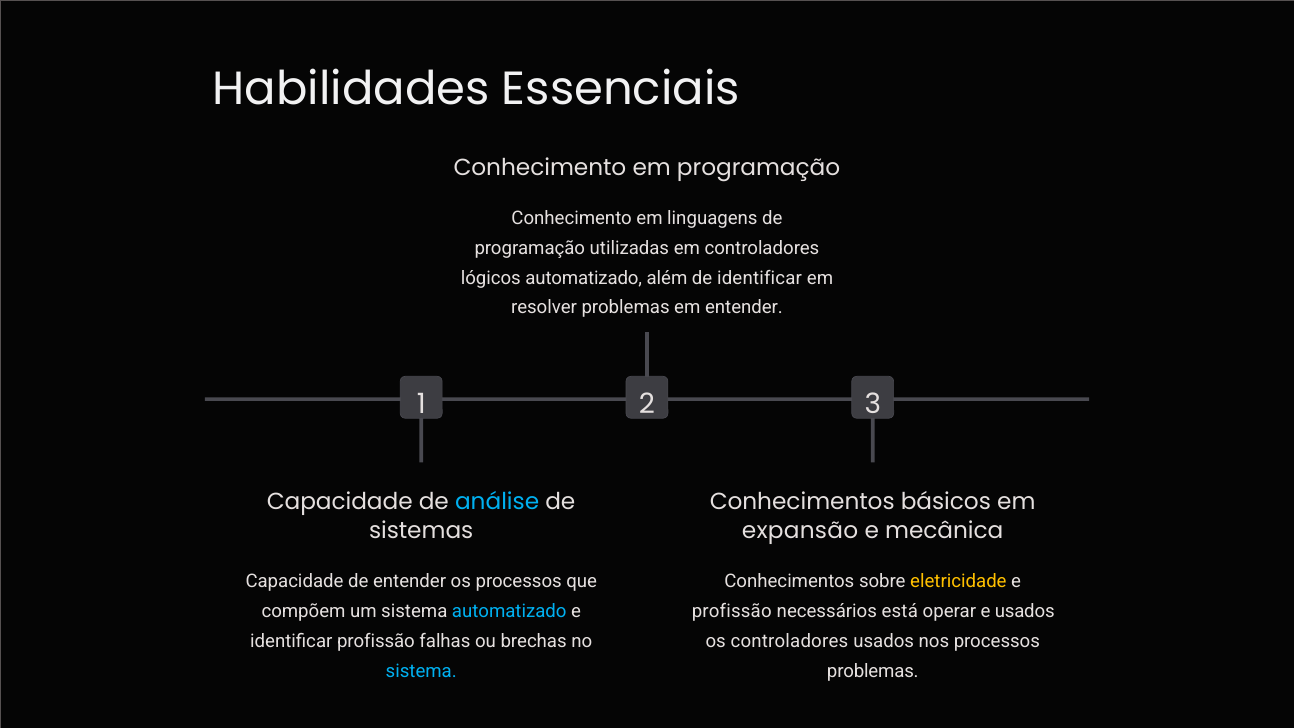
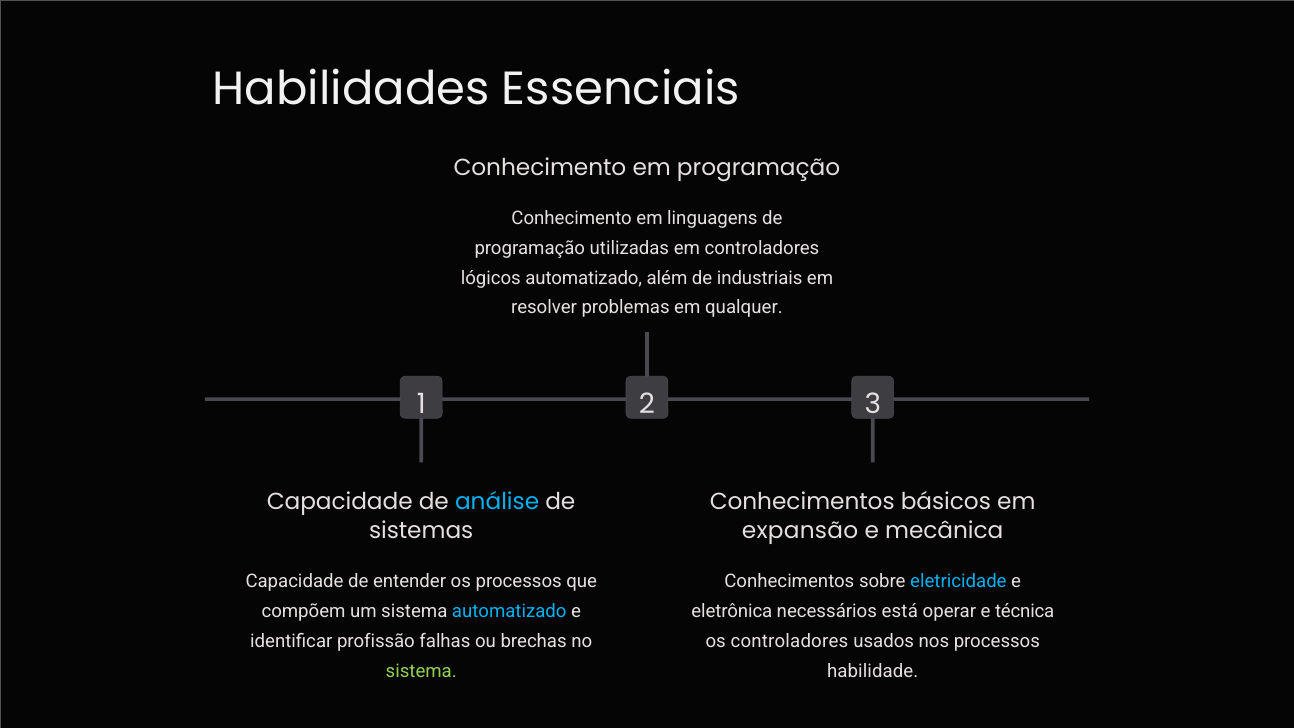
de identificar: identificar -> industriais (760, 278)
em entender: entender -> qualquer (744, 308)
eletricidade colour: yellow -> light blue (958, 582)
profissão: profissão -> eletrônica (732, 611)
e usados: usados -> técnica (1025, 611)
sistema colour: light blue -> light green (421, 671)
problemas: problemas -> habilidade (873, 671)
